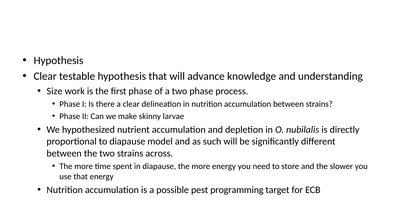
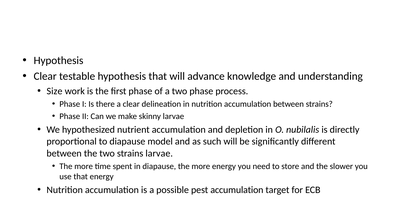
strains across: across -> larvae (159, 153)
pest programming: programming -> accumulation (237, 190)
